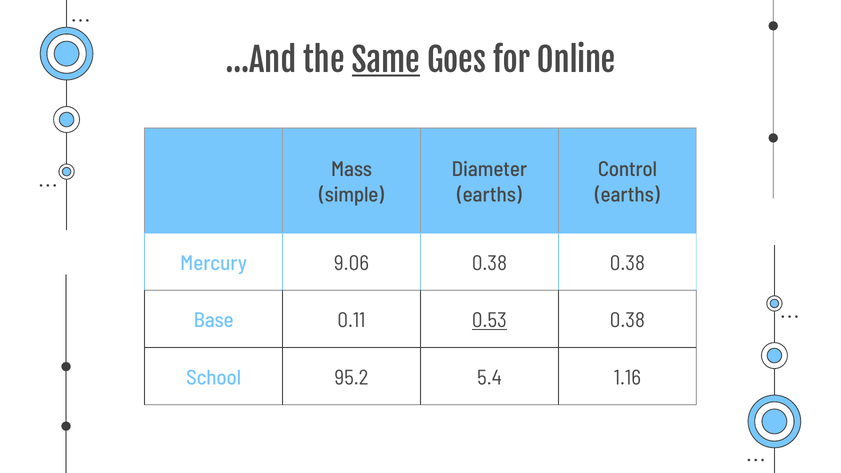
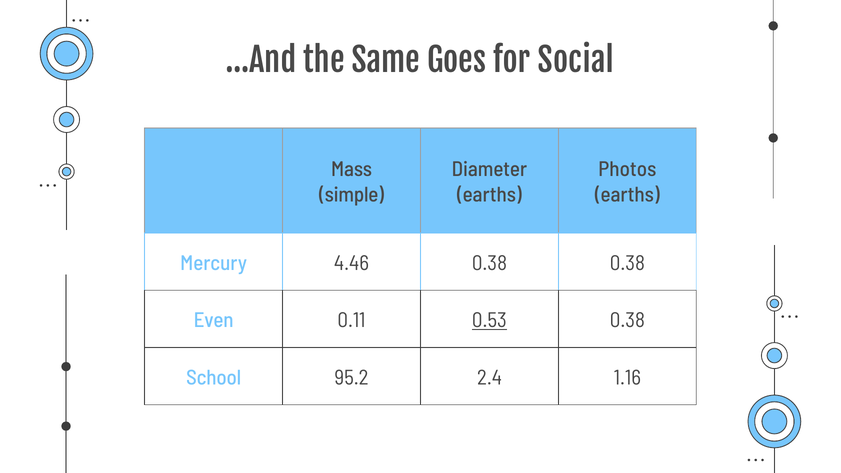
Same underline: present -> none (386, 61)
Online: Online -> Social (576, 61)
Control: Control -> Photos (627, 169)
9.06: 9.06 -> 4.46 (352, 263)
Base: Base -> Even (214, 320)
5.4: 5.4 -> 2.4 (490, 378)
